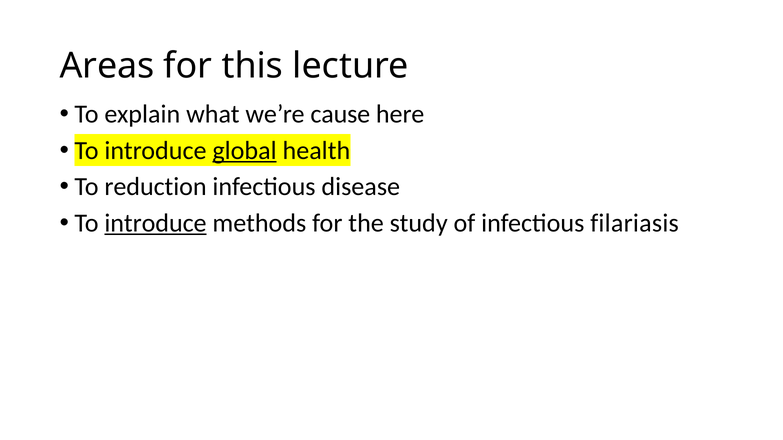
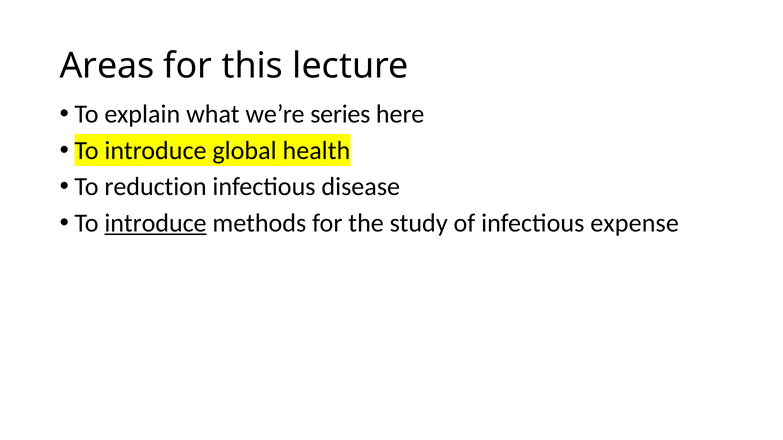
cause: cause -> series (340, 114)
global underline: present -> none (245, 151)
filariasis: filariasis -> expense (635, 223)
